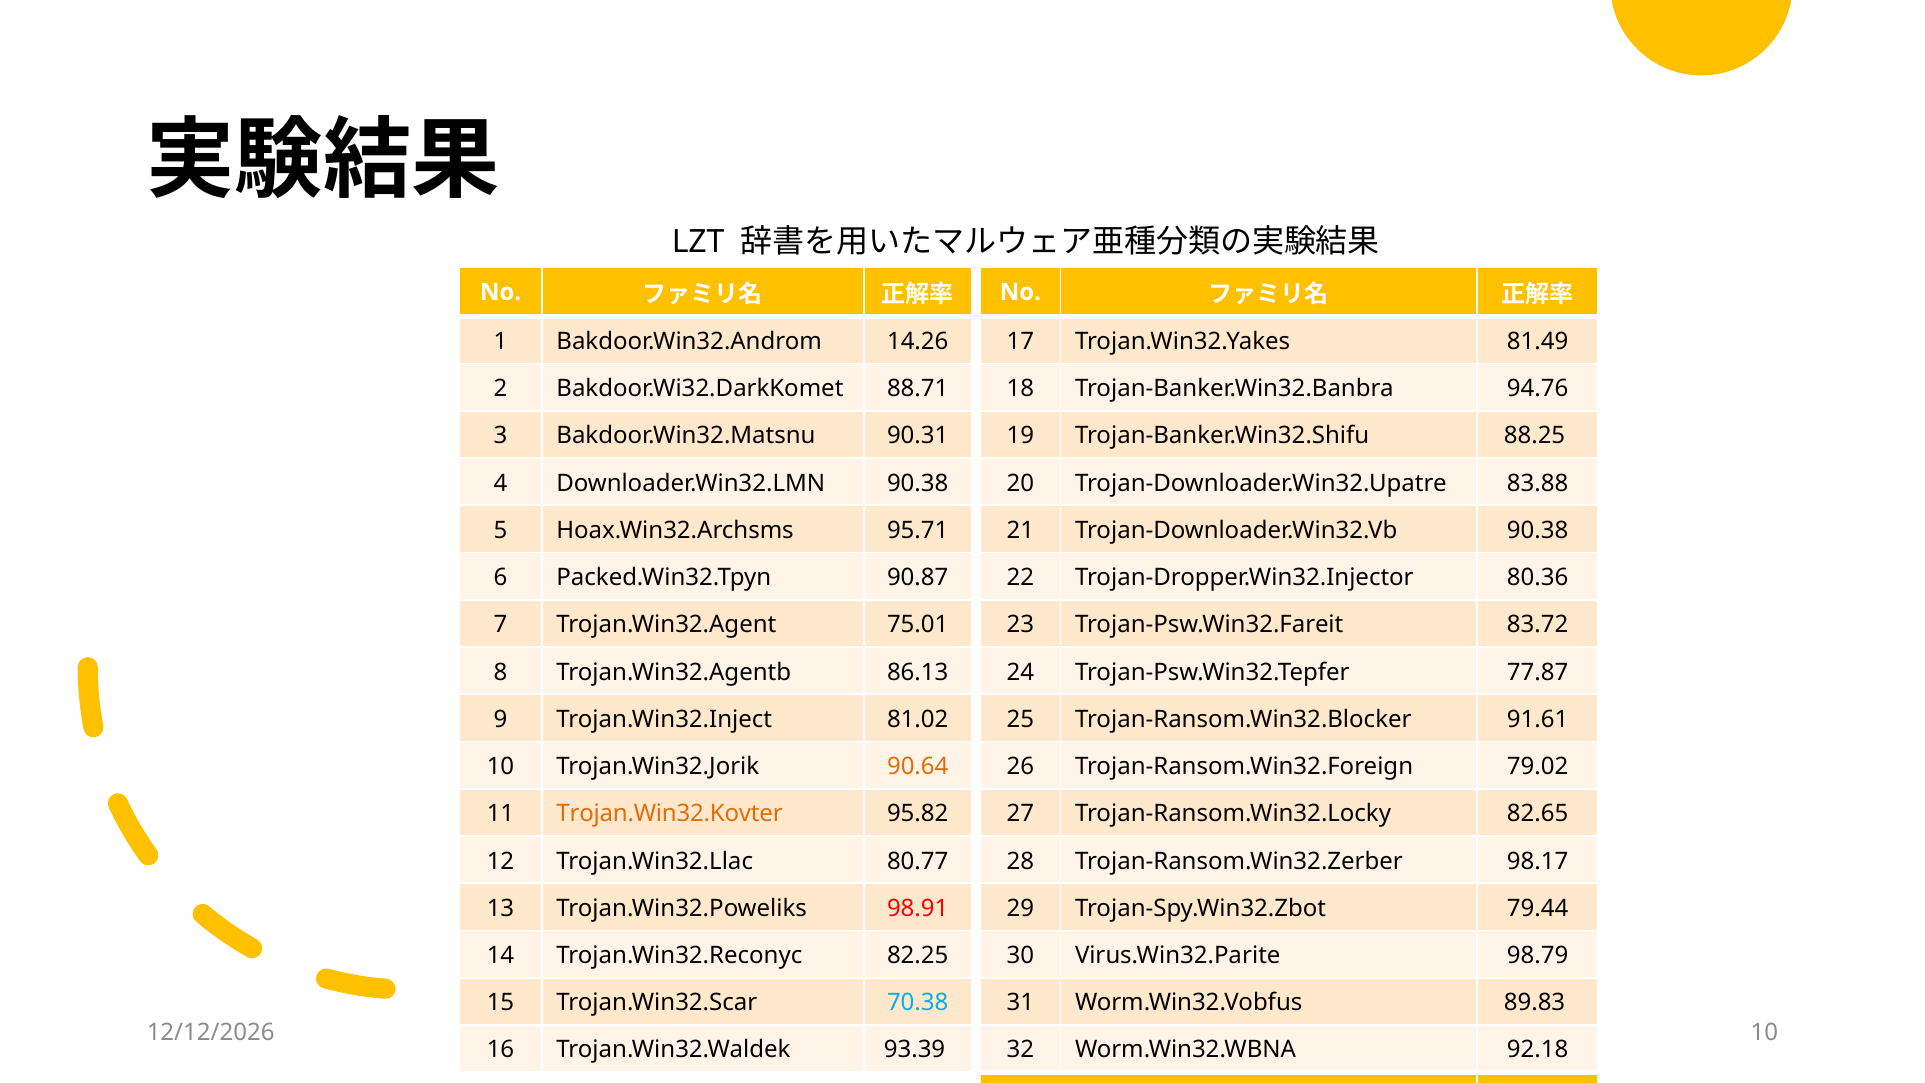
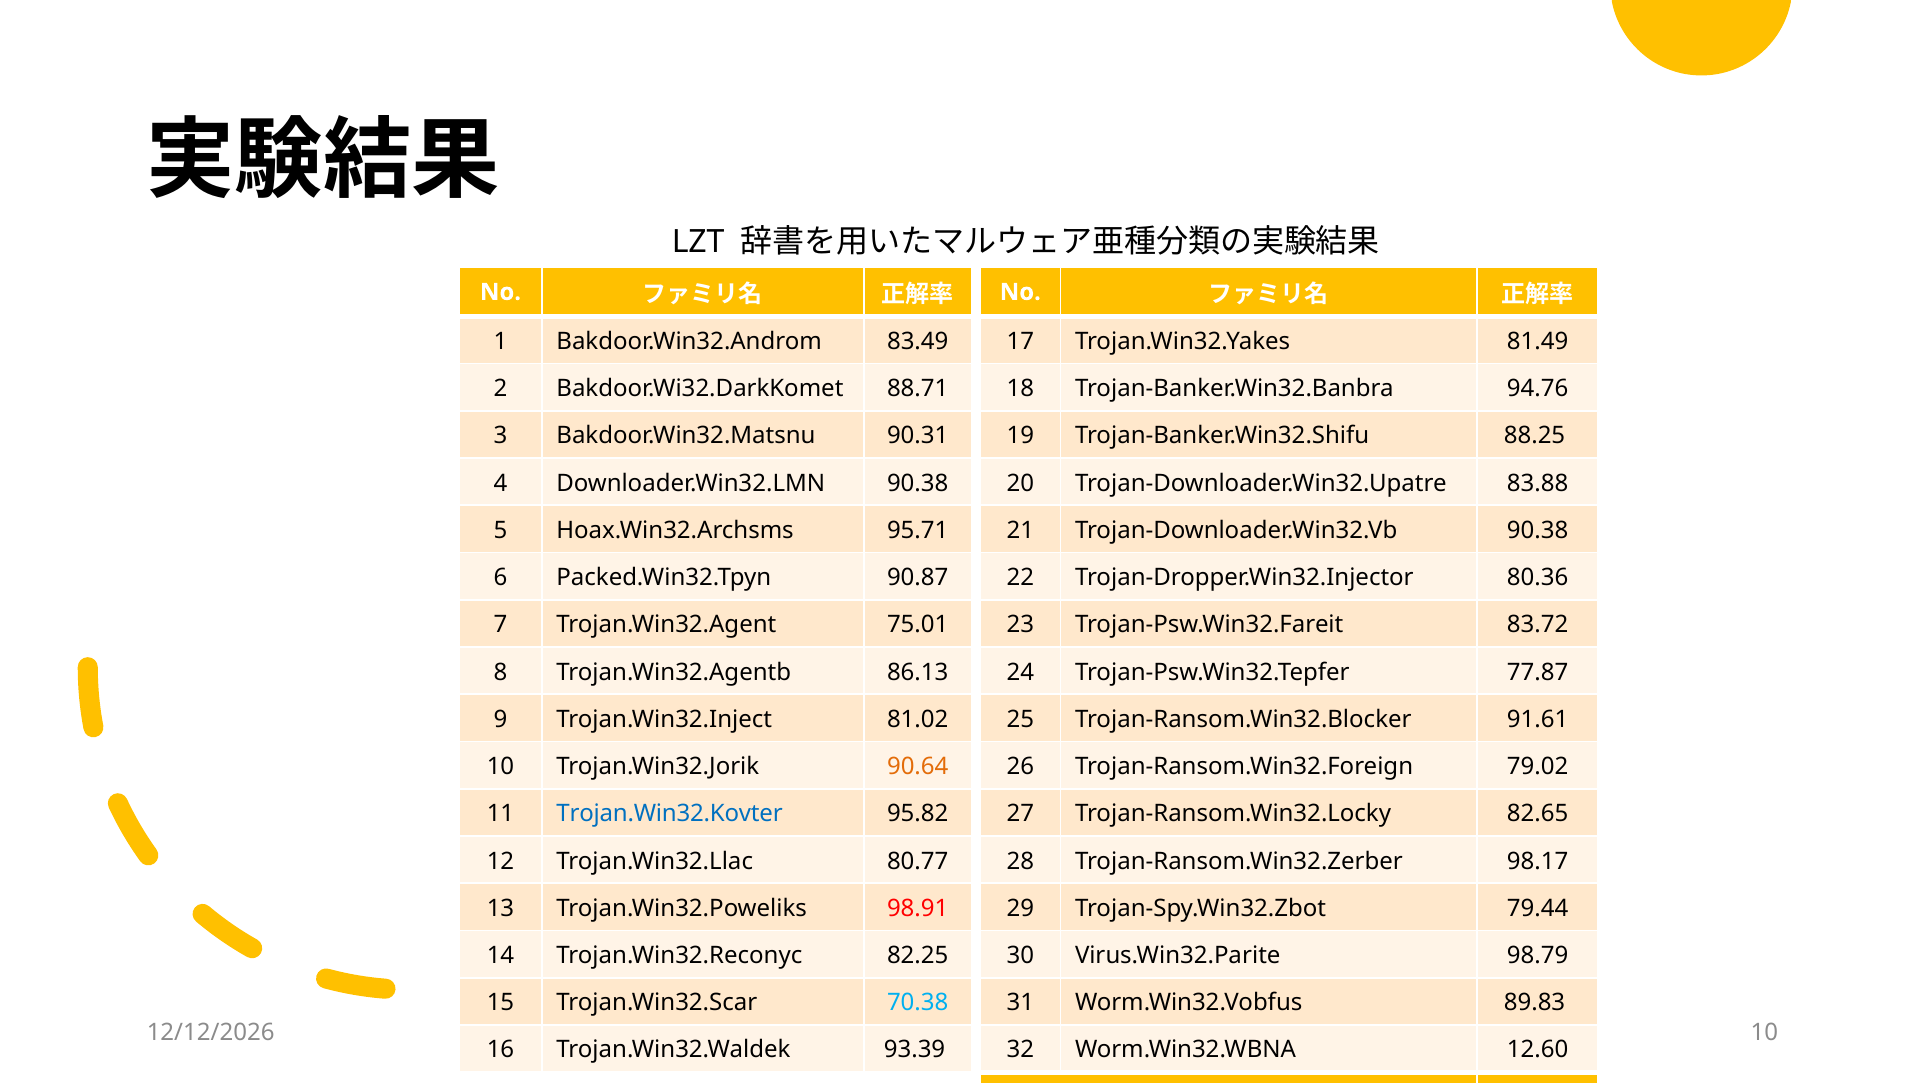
14.26: 14.26 -> 83.49 (918, 341)
Trojan.Win32.Kovter colour: orange -> blue (670, 814)
92.18: 92.18 -> 12.60 (1538, 1050)
